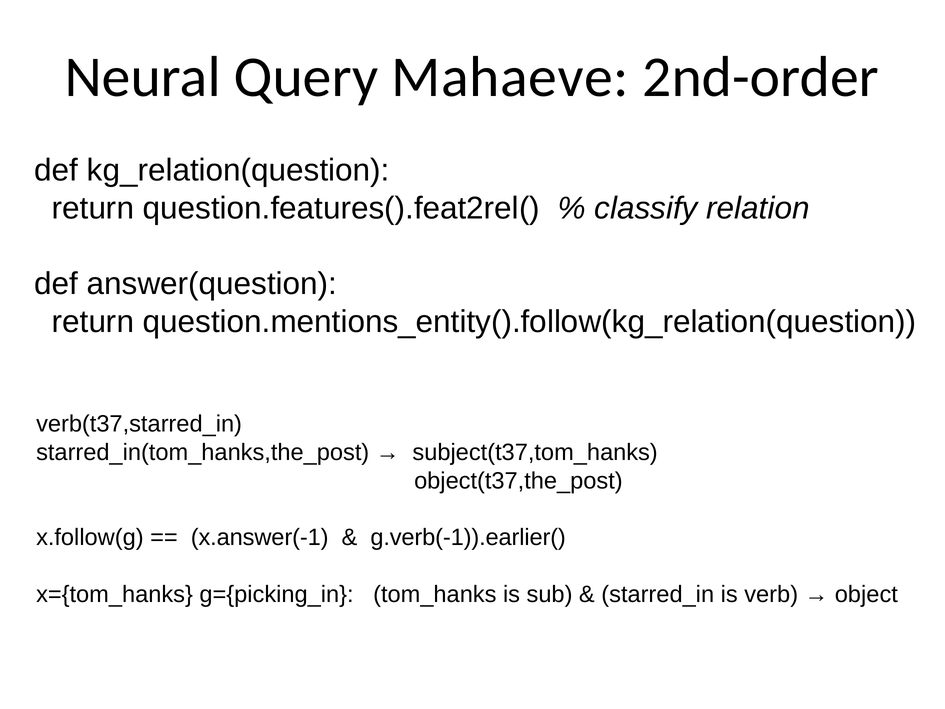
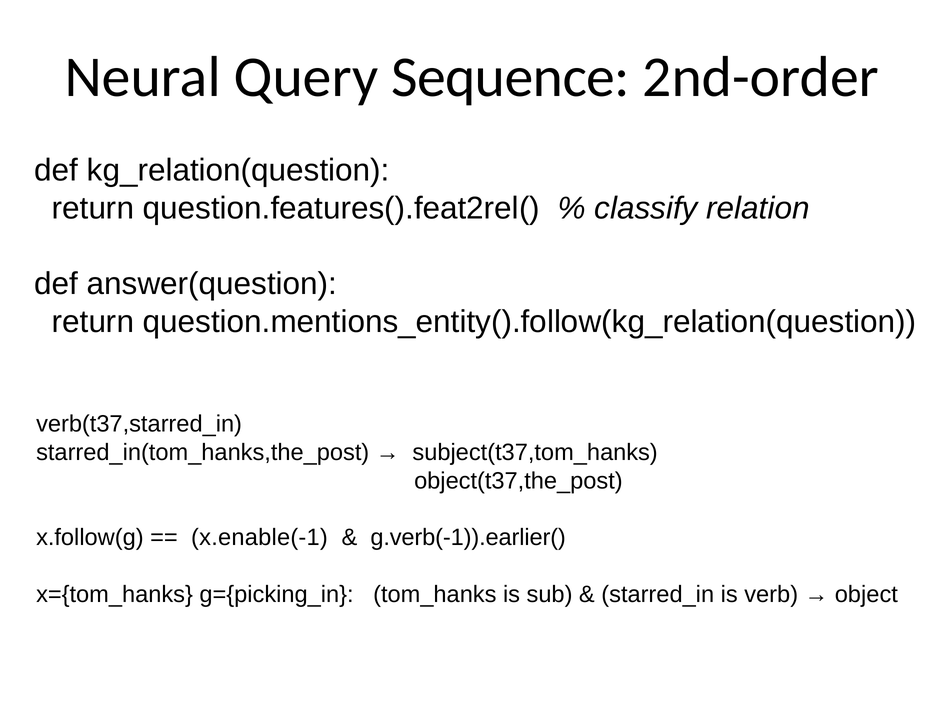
Mahaeve: Mahaeve -> Sequence (511, 77)
x.answer(-1: x.answer(-1 -> x.enable(-1 (259, 537)
